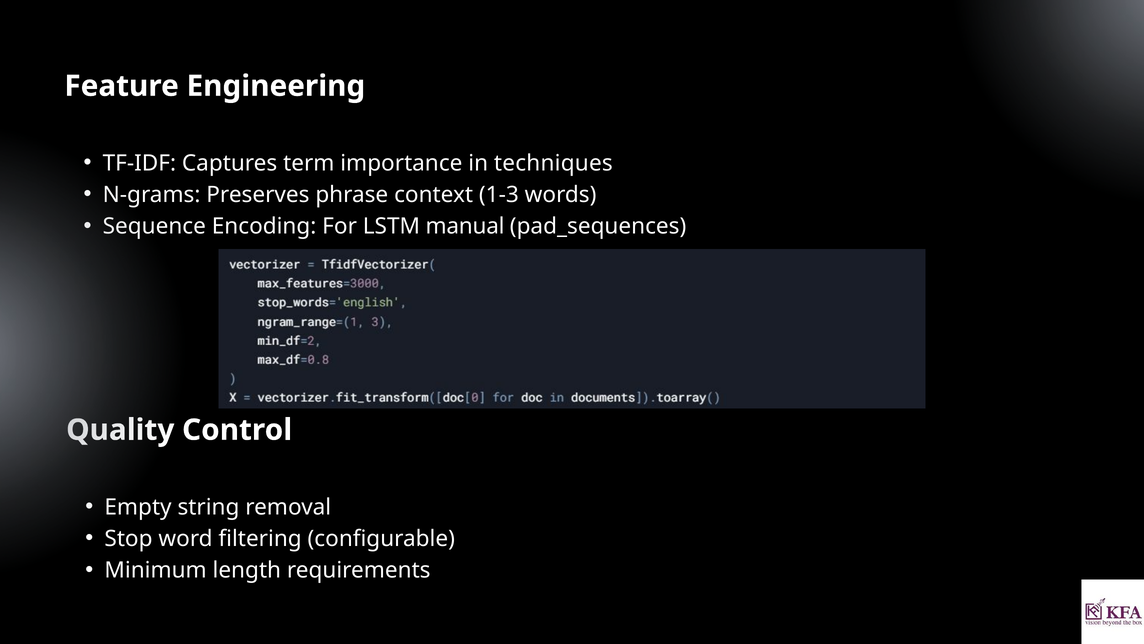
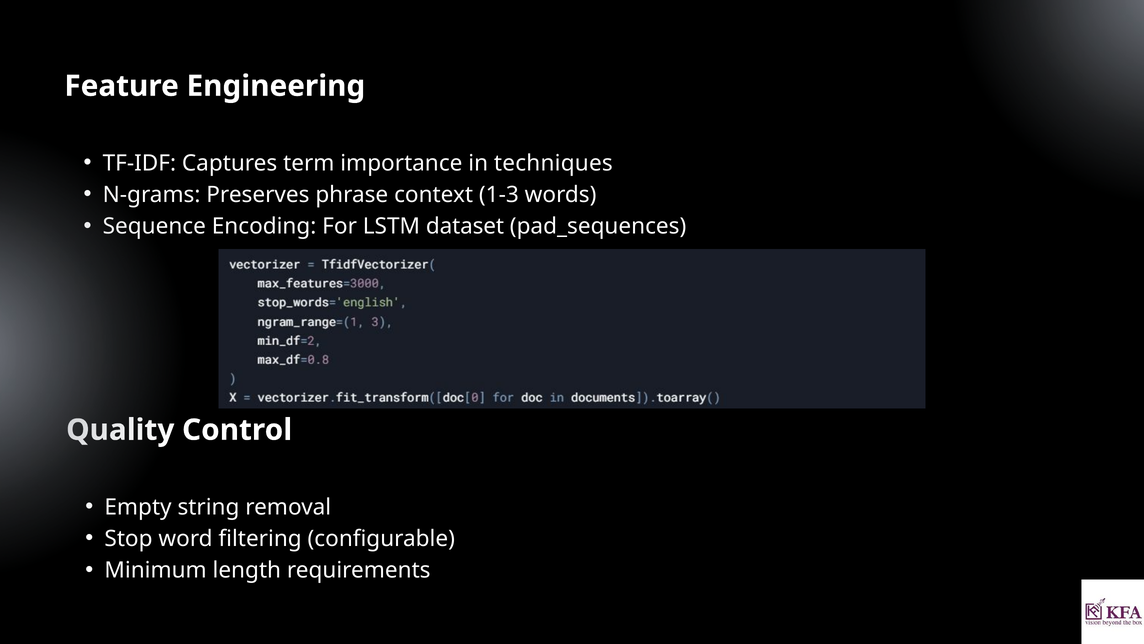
manual: manual -> dataset (465, 226)
